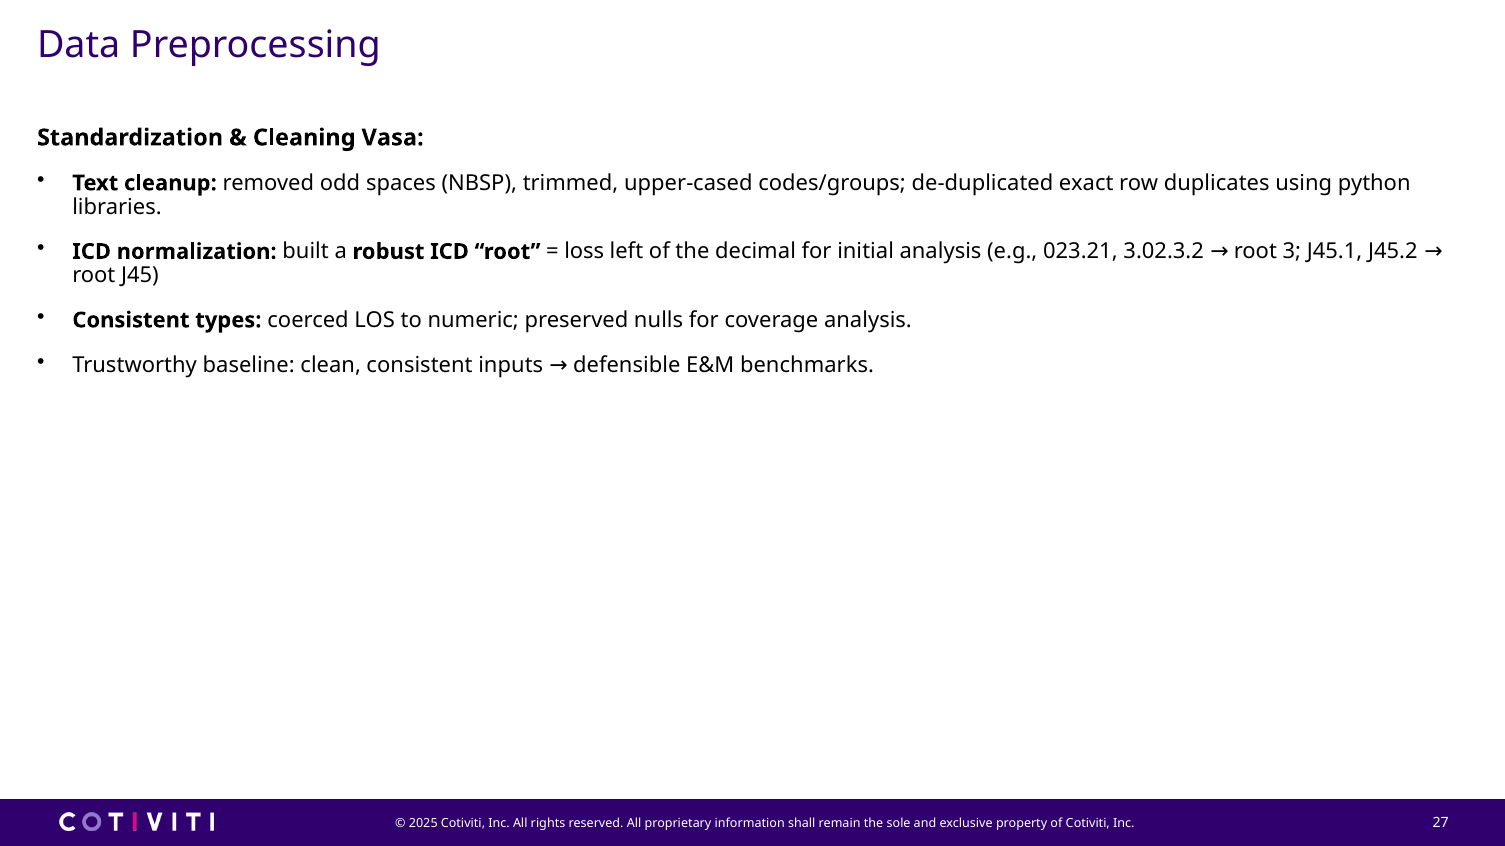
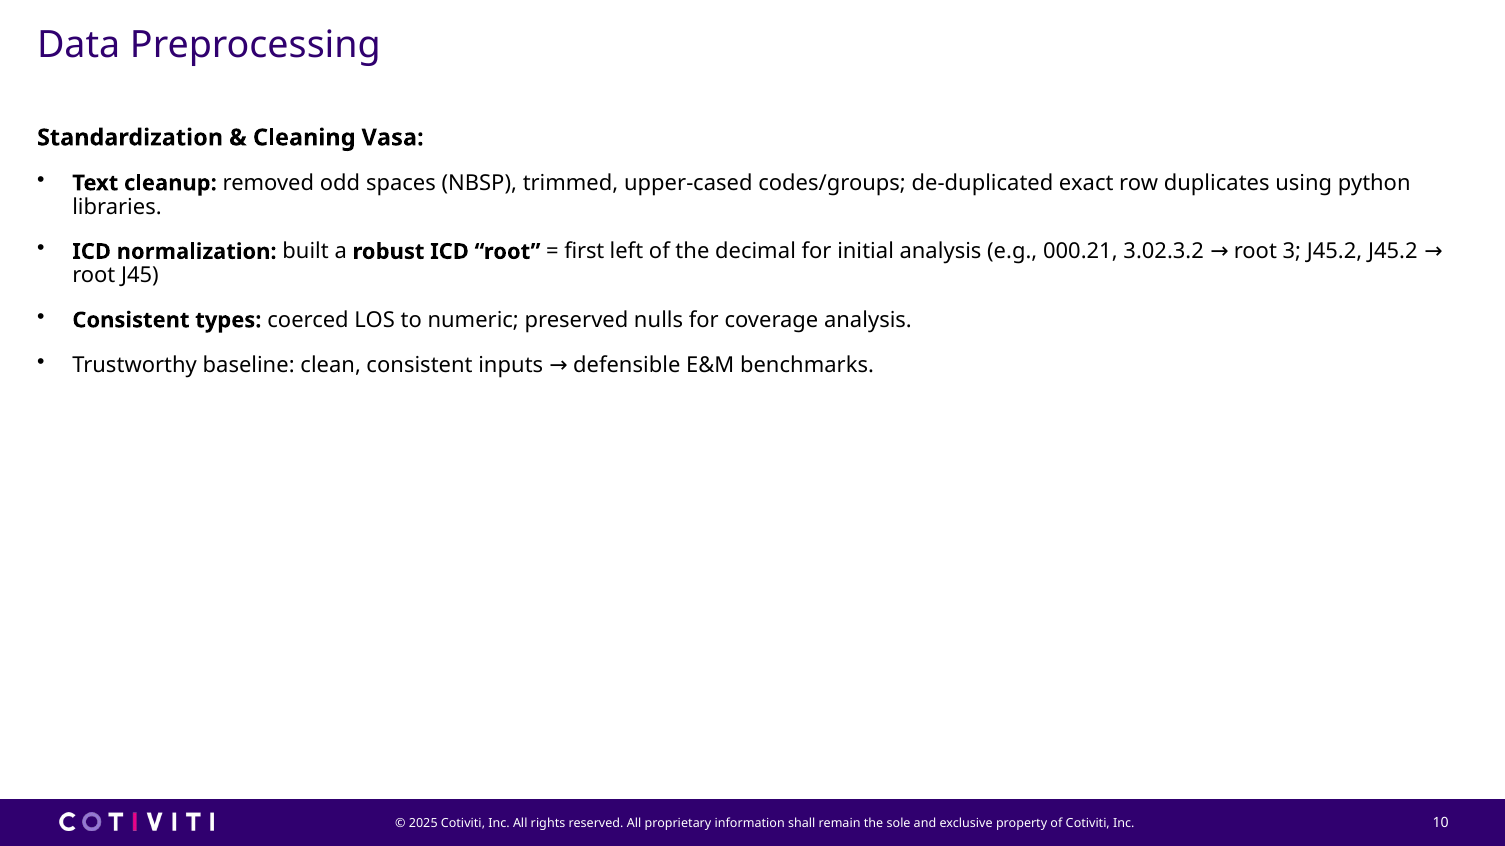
loss: loss -> first (584, 252)
023.21: 023.21 -> 000.21 (1080, 252)
3 J45.1: J45.1 -> J45.2 (1335, 252)
27: 27 -> 10 (1441, 823)
